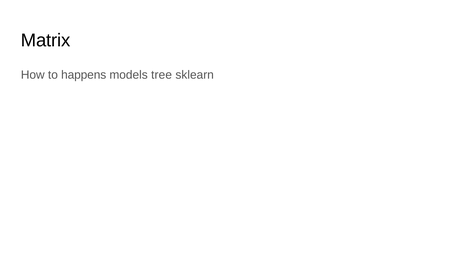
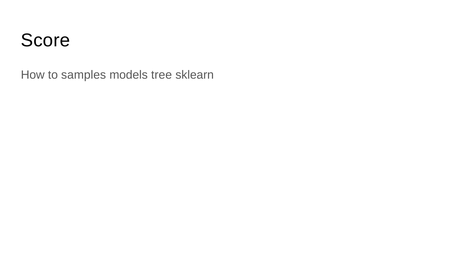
Matrix: Matrix -> Score (45, 40)
happens: happens -> samples (84, 75)
